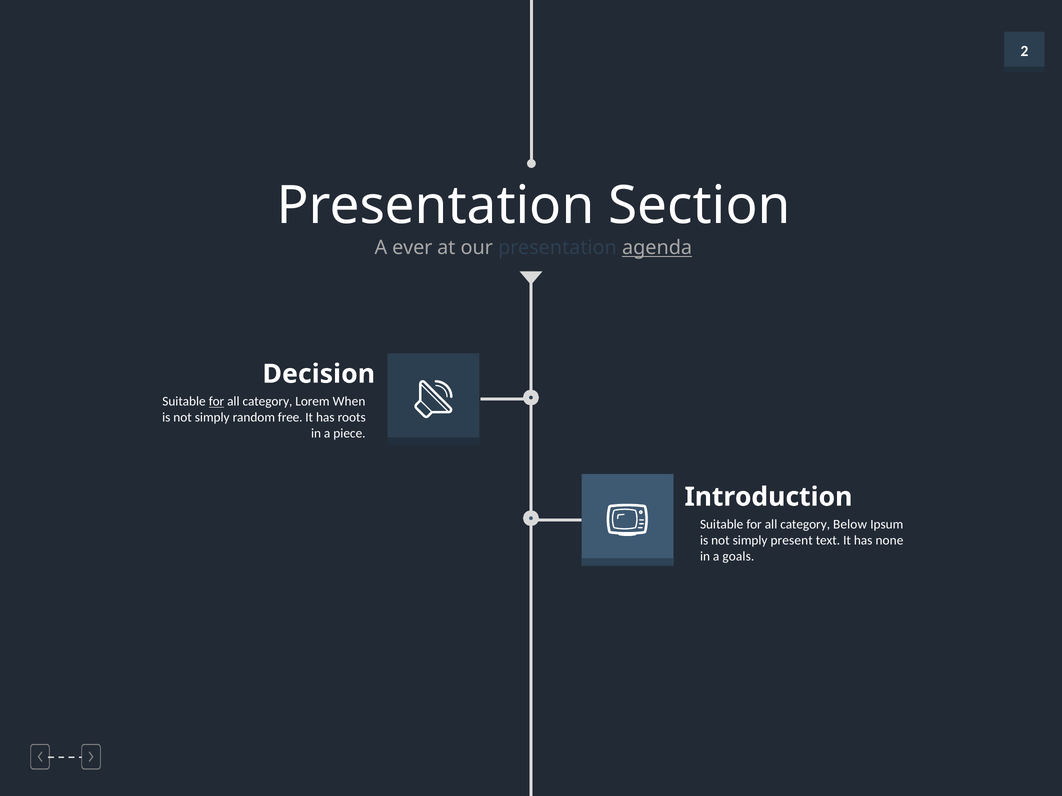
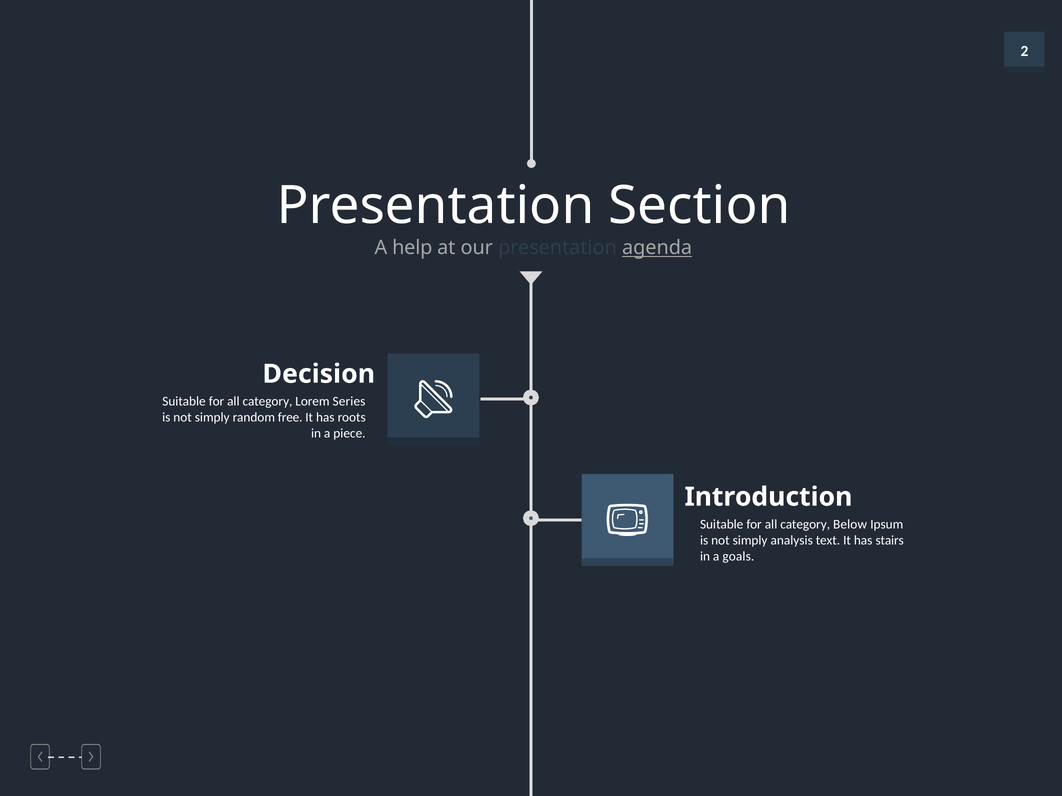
ever: ever -> help (412, 248)
for underline: present -> none (216, 402)
When: When -> Series (349, 402)
present: present -> analysis (792, 541)
none: none -> stairs (890, 541)
